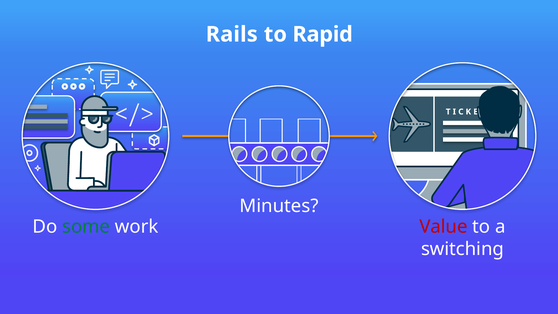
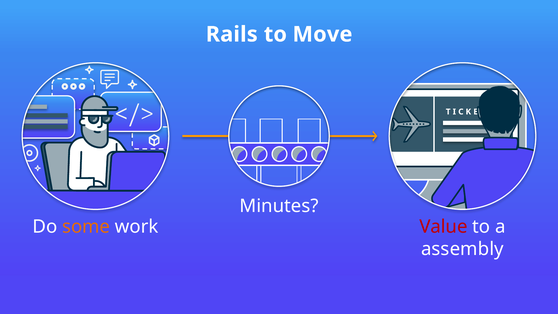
Rapid: Rapid -> Move (322, 34)
some colour: green -> orange (86, 227)
switching: switching -> assembly (462, 249)
